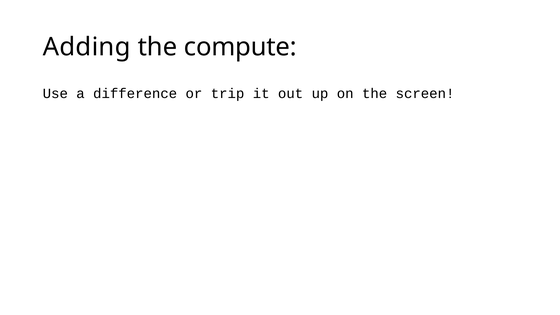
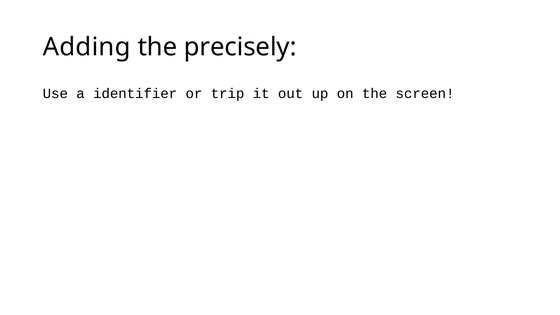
compute: compute -> precisely (240, 47)
difference: difference -> identifier (135, 93)
